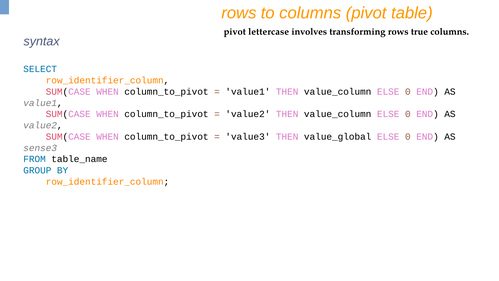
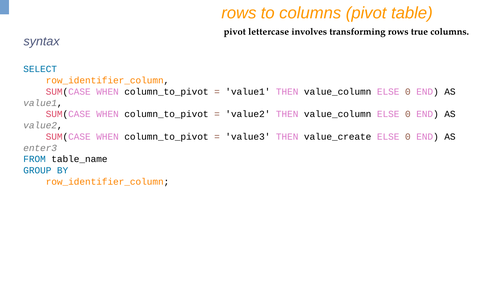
value_global: value_global -> value_create (338, 137)
sense3: sense3 -> enter3 (40, 148)
